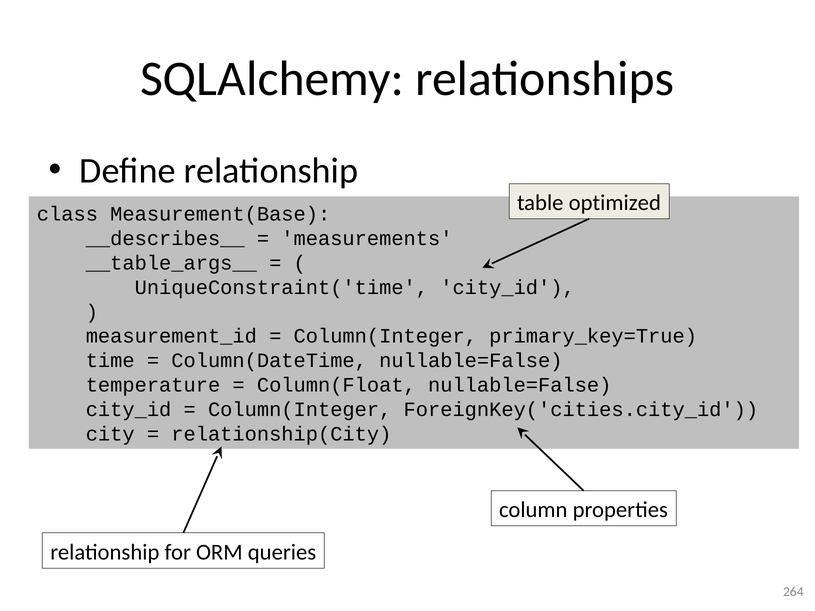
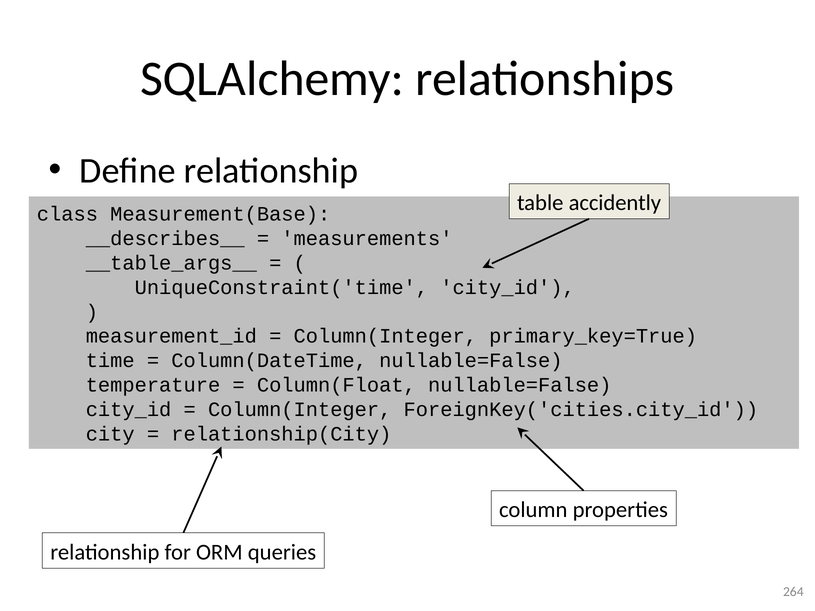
optimized: optimized -> accidently (615, 203)
